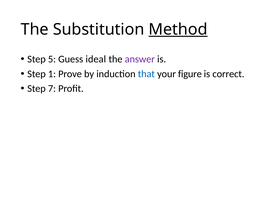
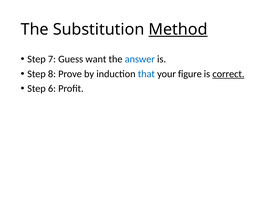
5: 5 -> 7 (52, 59)
ideal: ideal -> want (96, 59)
answer colour: purple -> blue (140, 59)
1: 1 -> 8 (52, 74)
correct underline: none -> present (228, 74)
7: 7 -> 6 (52, 89)
